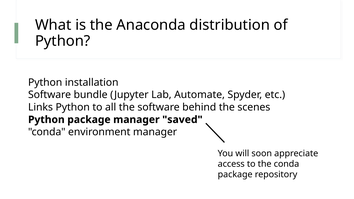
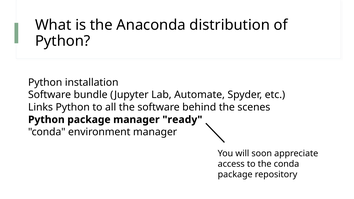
saved: saved -> ready (182, 120)
